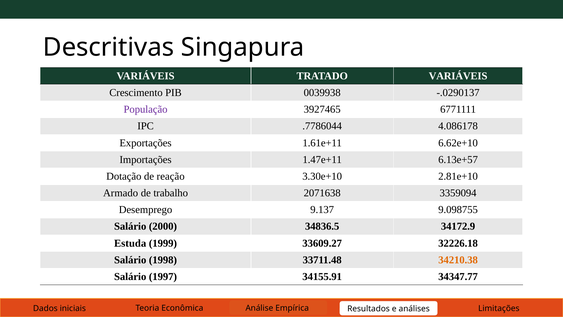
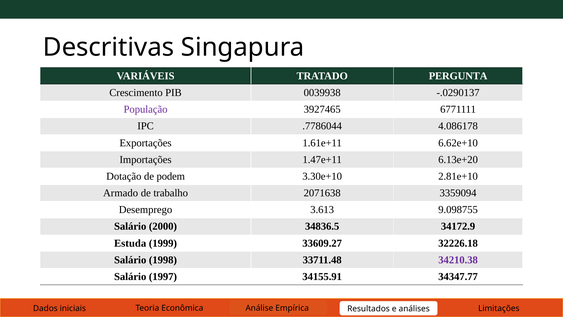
TRATADO VARIÁVEIS: VARIÁVEIS -> PERGUNTA (458, 76)
6.13e+57: 6.13e+57 -> 6.13e+20 (458, 159)
reação: reação -> podem (171, 176)
9.137: 9.137 -> 3.613 (322, 210)
34210.38 colour: orange -> purple (458, 260)
